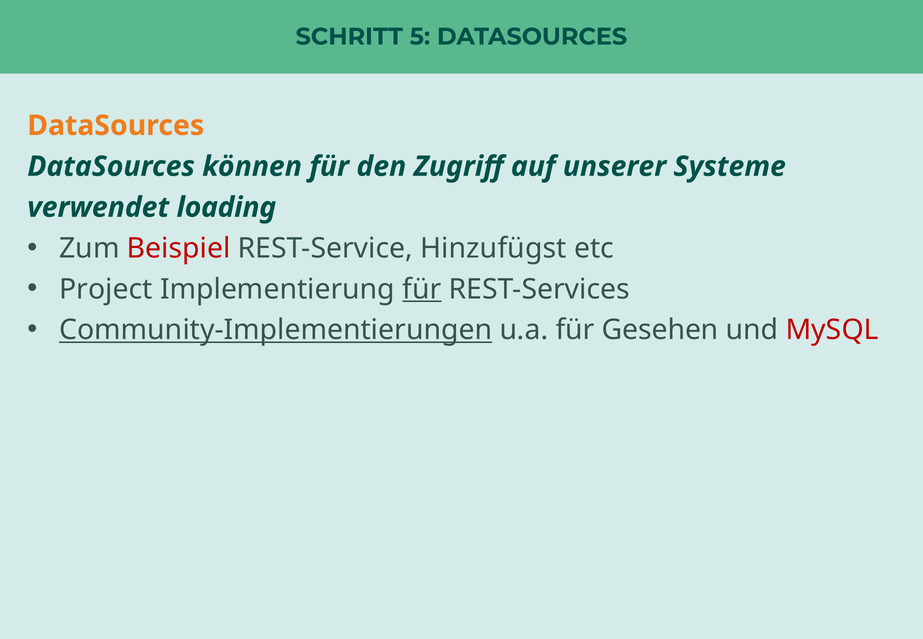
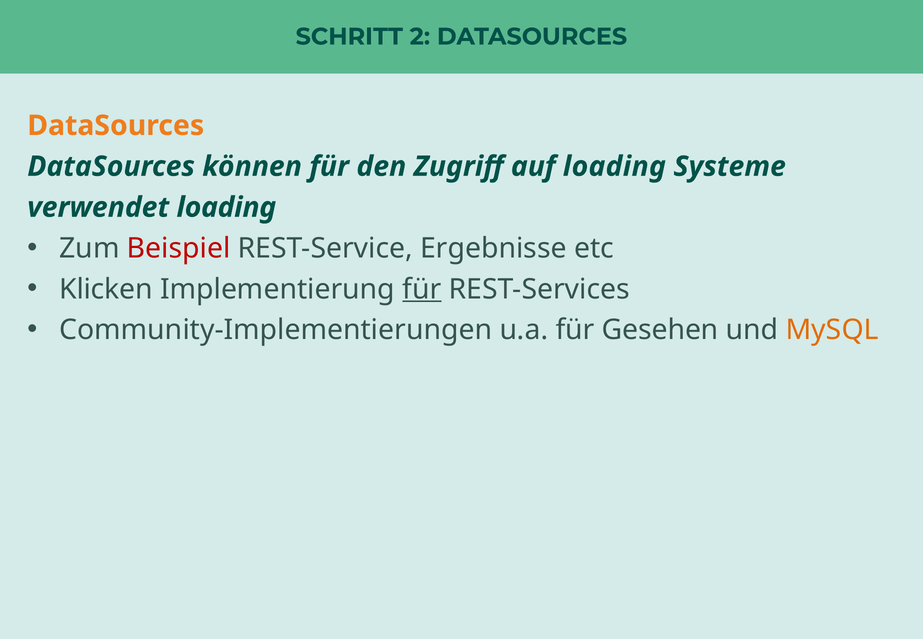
5: 5 -> 2 (420, 37)
auf unserer: unserer -> loading (614, 166)
Hinzufügst: Hinzufügst -> Ergebnisse (493, 248)
Project: Project -> Klicken (106, 289)
Community-Implementierungen underline: present -> none (276, 330)
MySQL colour: red -> orange (832, 330)
